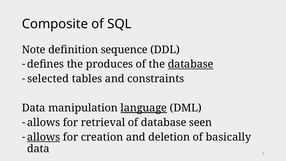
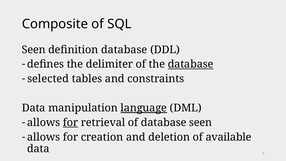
Note: Note -> Seen (34, 50)
definition sequence: sequence -> database (124, 50)
produces: produces -> delimiter (109, 64)
for underline: none -> present (70, 122)
allows underline: present -> none (44, 137)
basically: basically -> available (229, 137)
